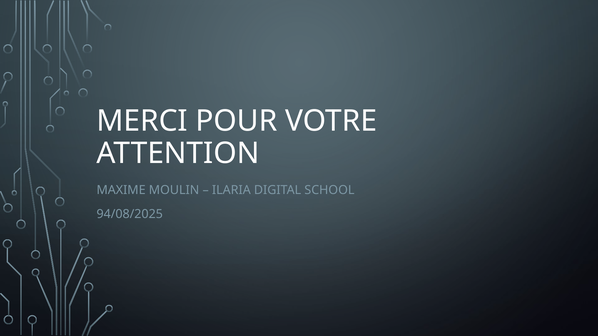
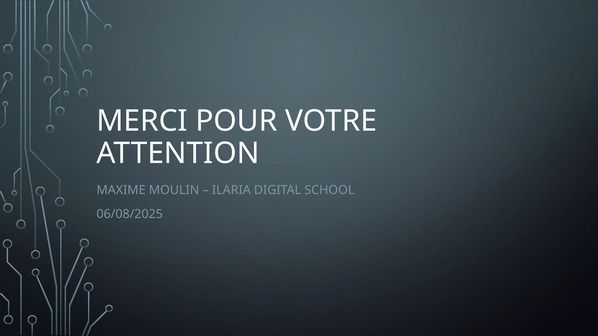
94/08/2025: 94/08/2025 -> 06/08/2025 (130, 214)
